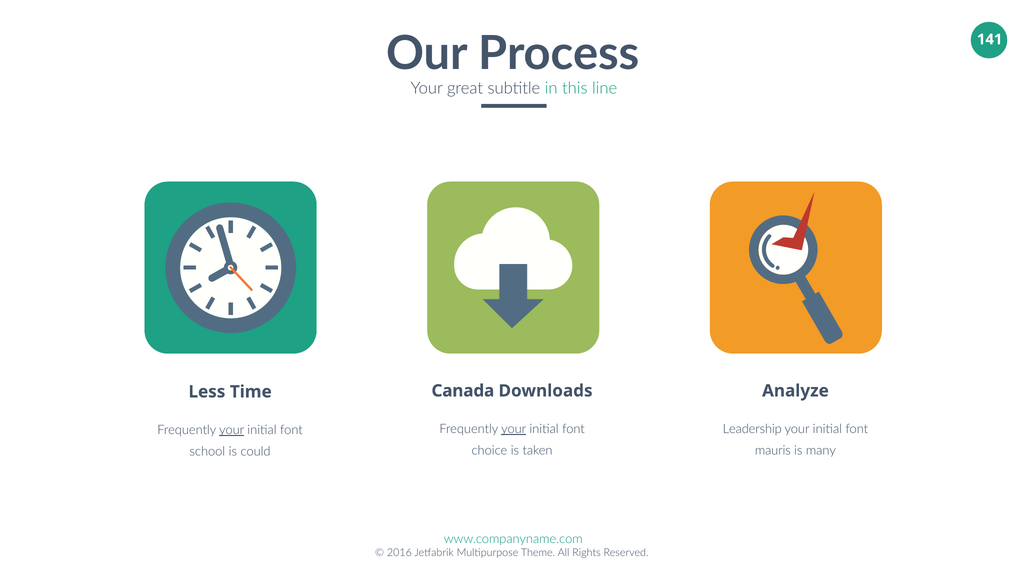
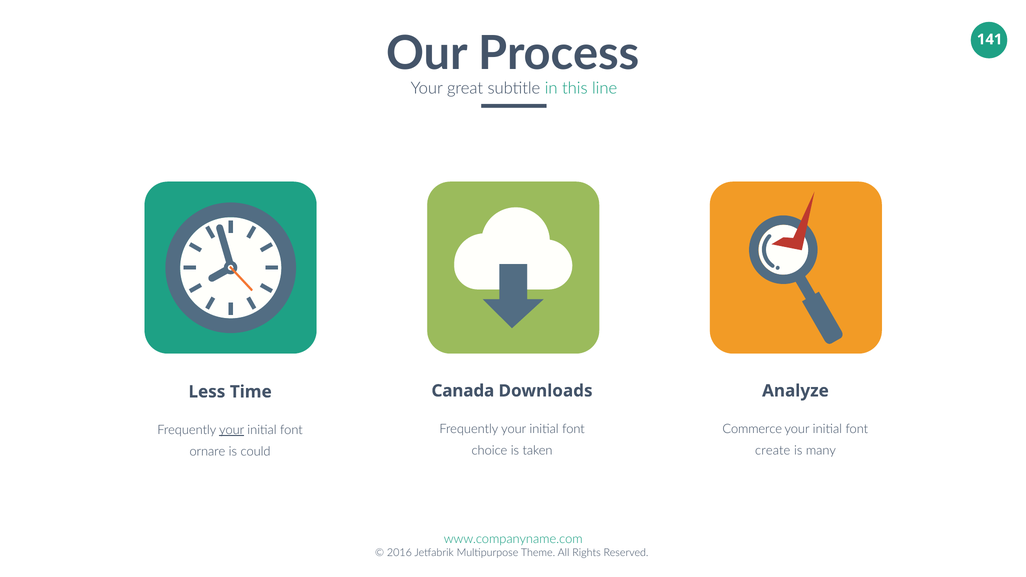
your underline: present -> none (514, 429)
Leadership: Leadership -> Commerce (752, 429)
mauris: mauris -> create (773, 451)
school: school -> ornare (207, 452)
